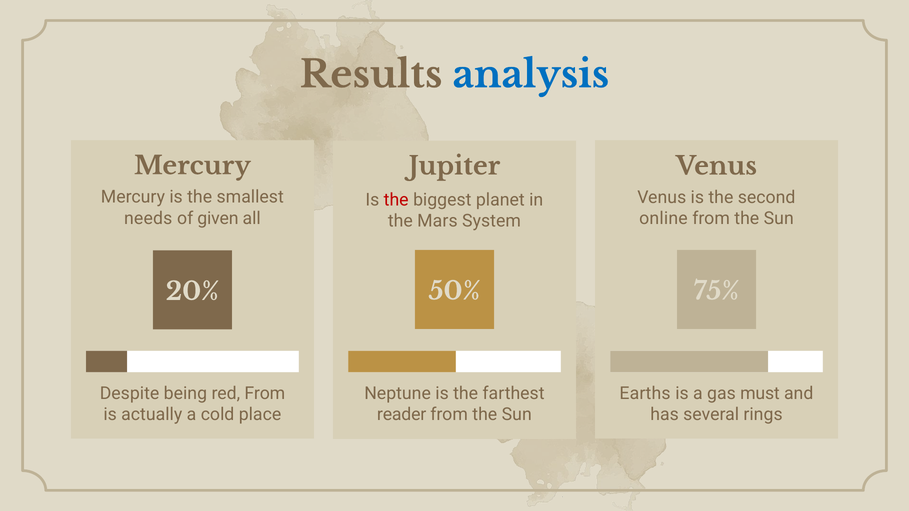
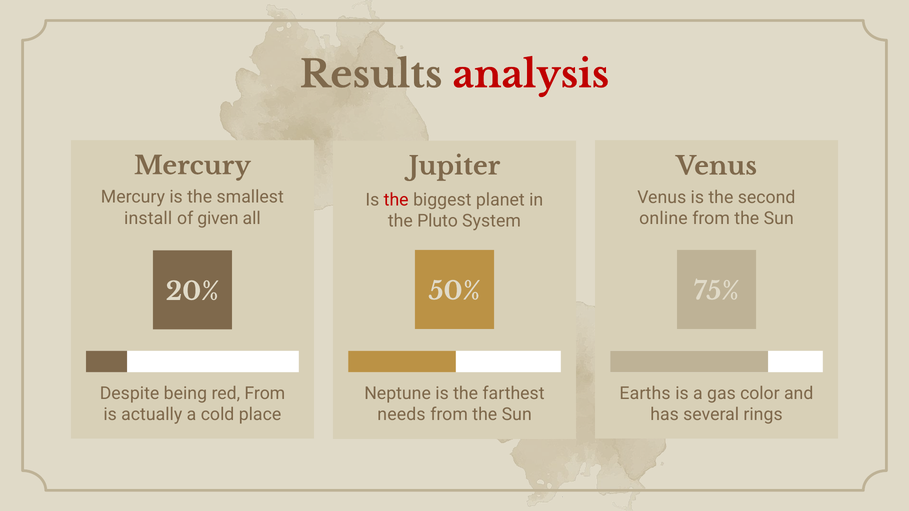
analysis colour: blue -> red (531, 75)
needs: needs -> install (148, 218)
Mars: Mars -> Pluto (438, 221)
must: must -> color (760, 393)
reader: reader -> needs (401, 415)
